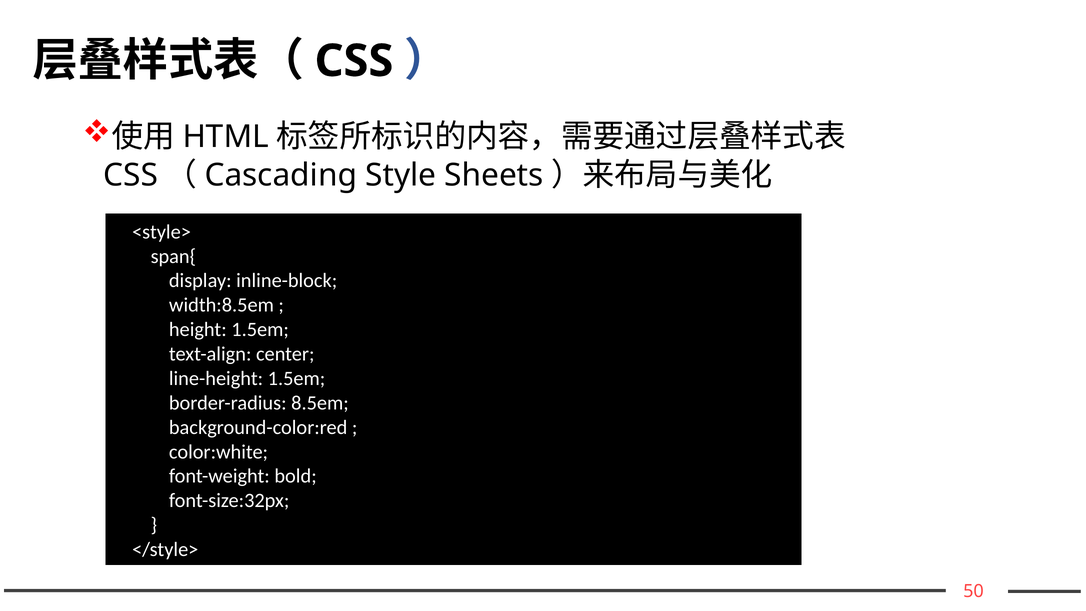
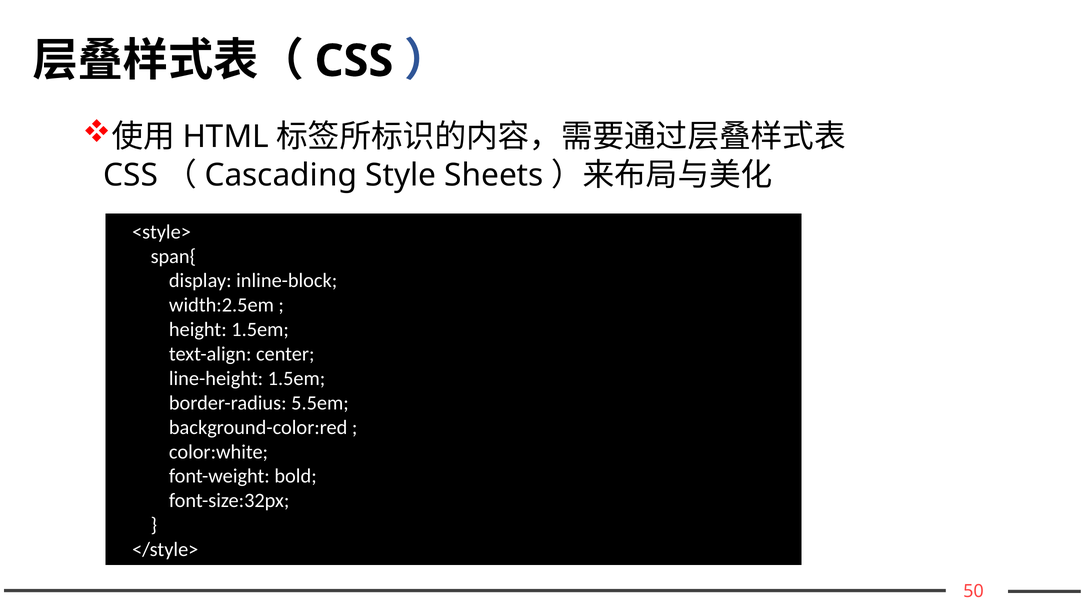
width:8.5em: width:8.5em -> width:2.5em (221, 305)
8.5em: 8.5em -> 5.5em (320, 403)
